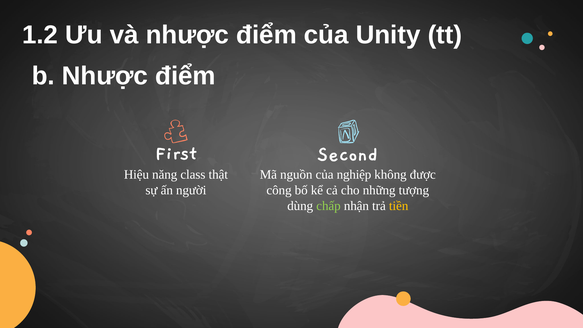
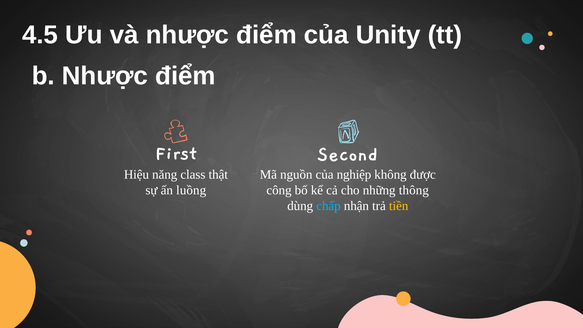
1.2: 1.2 -> 4.5 (40, 35)
người: người -> luồng (191, 190)
tượng: tượng -> thông (414, 190)
chấp colour: light green -> light blue (328, 206)
